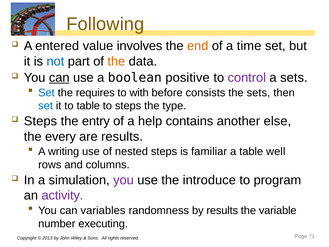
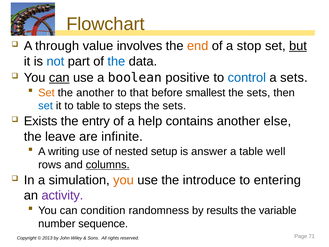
Following: Following -> Flowchart (105, 24)
entered: entered -> through (57, 46)
time: time -> stop (249, 46)
but underline: none -> present (298, 46)
the colour: orange -> blue (116, 61)
control colour: purple -> blue (247, 78)
Set colour: blue -> orange (46, 93)
the requires: requires -> another (95, 93)
with: with -> that (139, 93)
consists: consists -> smallest (206, 93)
type: type -> sets (174, 106)
Steps: Steps -> Exists (41, 121)
every: every -> leave (60, 136)
are results: results -> infinite (122, 136)
nested steps: steps -> setup (164, 151)
familiar: familiar -> answer (209, 151)
columns underline: none -> present (108, 165)
you colour: purple -> orange (123, 180)
program: program -> entering (277, 180)
variables: variables -> condition (103, 210)
executing: executing -> sequence (103, 223)
